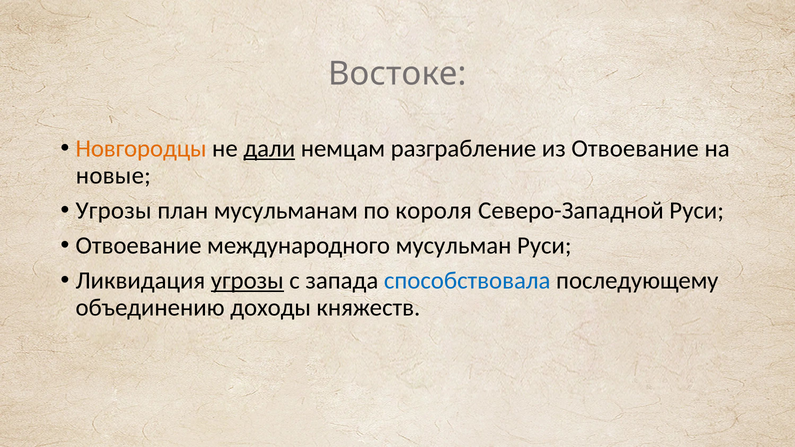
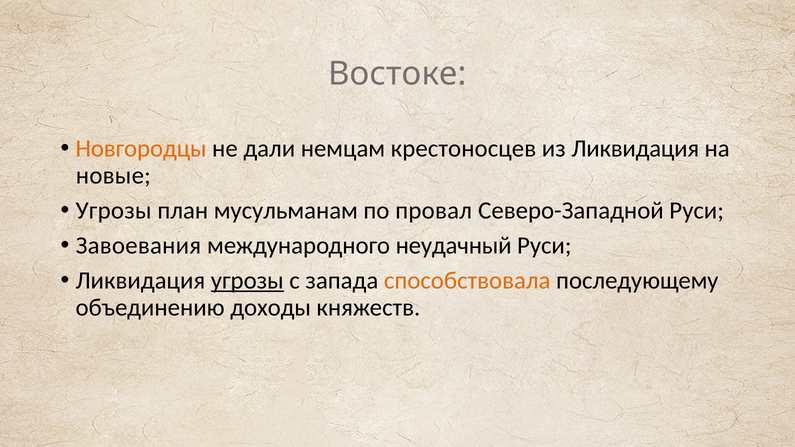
дали underline: present -> none (269, 149)
разграбление: разграбление -> крестоносцев (463, 149)
из Отвоевание: Отвоевание -> Ликвидация (635, 149)
короля: короля -> провал (434, 211)
Отвоевание: Отвоевание -> Завоевания (138, 246)
мусульман: мусульман -> неудачный (454, 246)
способствовала colour: blue -> orange (467, 281)
